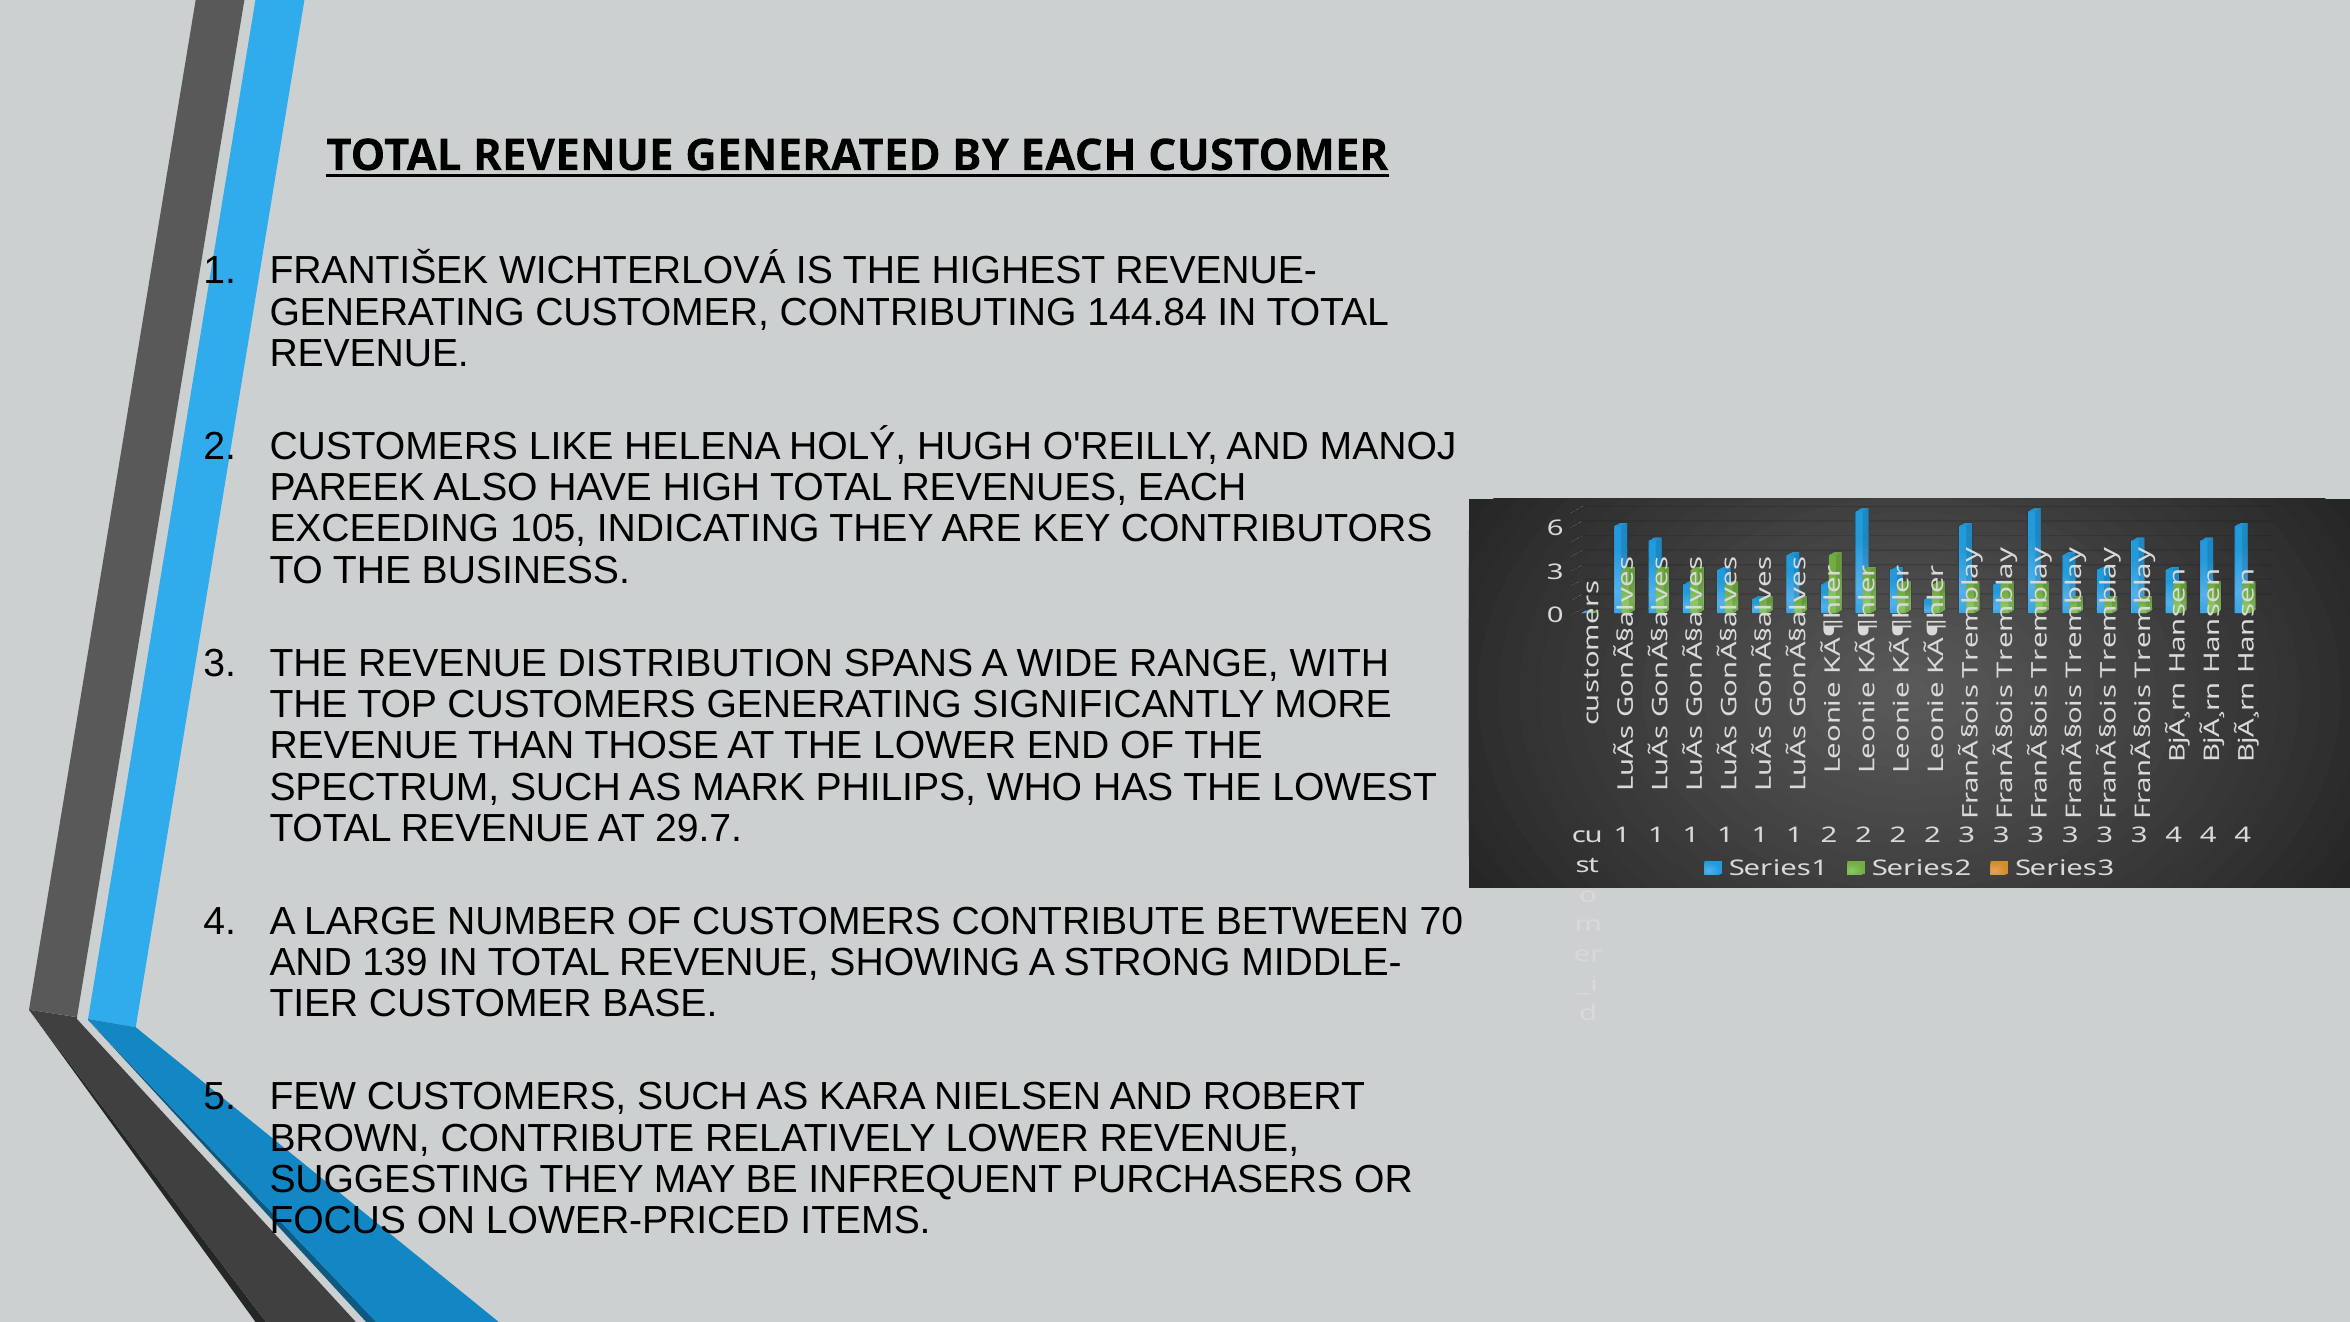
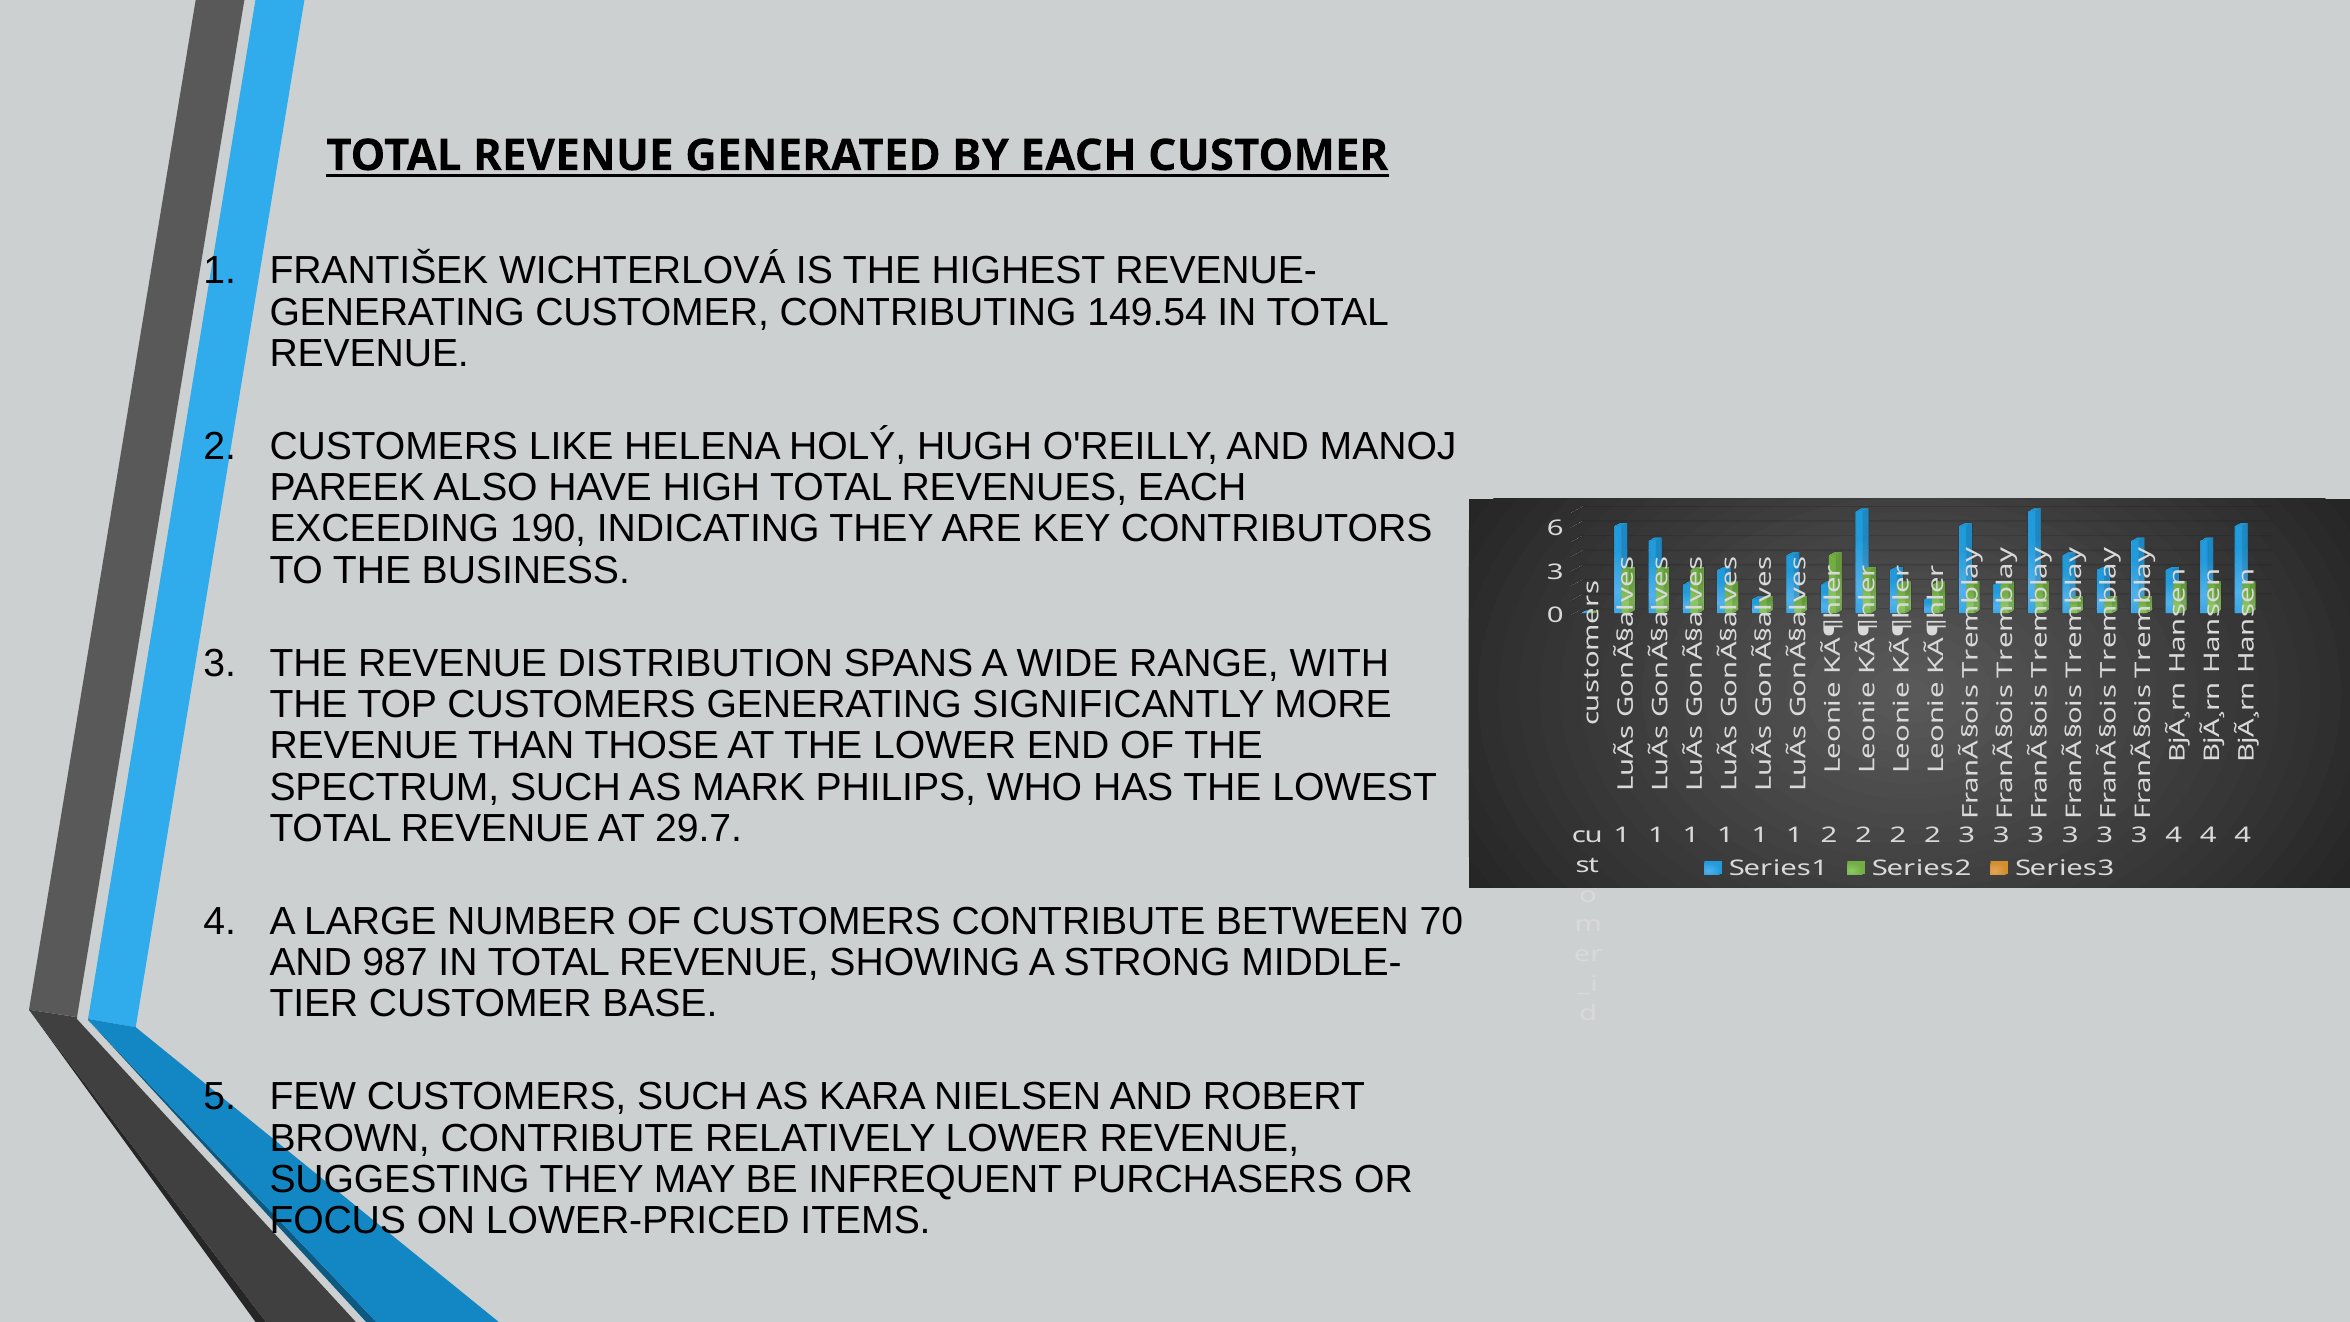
144.84: 144.84 -> 149.54 (1147, 312)
105: 105 -> 190 (548, 529)
139: 139 -> 987 (395, 962)
